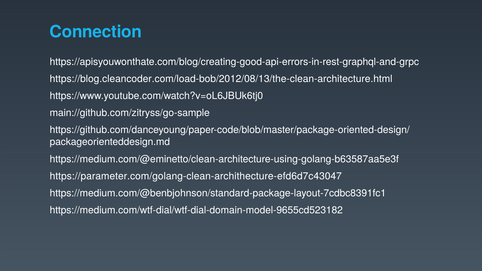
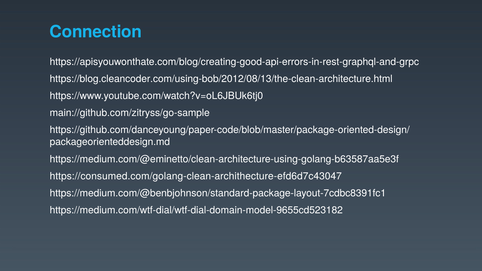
https://blog.cleancoder.com/load-bob/2012/08/13/the-clean-architecture.html: https://blog.cleancoder.com/load-bob/2012/08/13/the-clean-architecture.html -> https://blog.cleancoder.com/using-bob/2012/08/13/the-clean-architecture.html (221, 79)
https://parameter.com/golang-clean-archithecture-efd6d7c43047: https://parameter.com/golang-clean-archithecture-efd6d7c43047 -> https://consumed.com/golang-clean-archithecture-efd6d7c43047 (196, 176)
